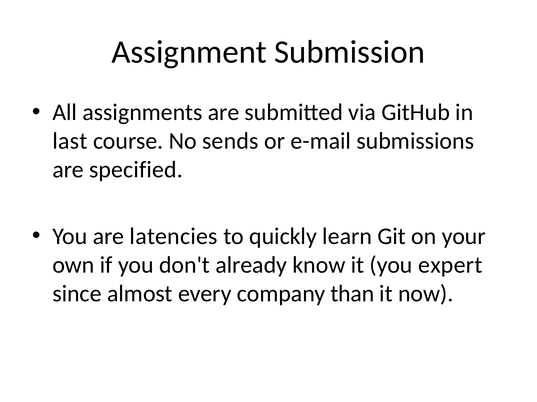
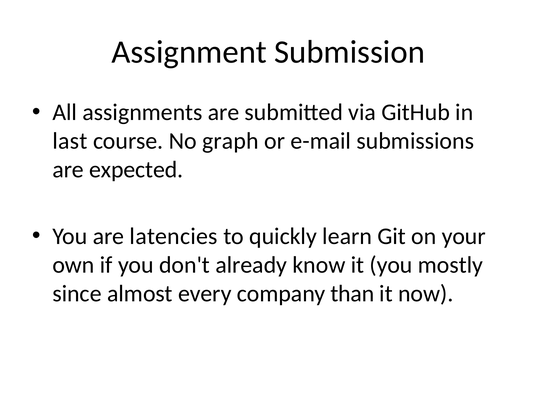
sends: sends -> graph (230, 141)
specified: specified -> expected (136, 170)
expert: expert -> mostly (450, 265)
